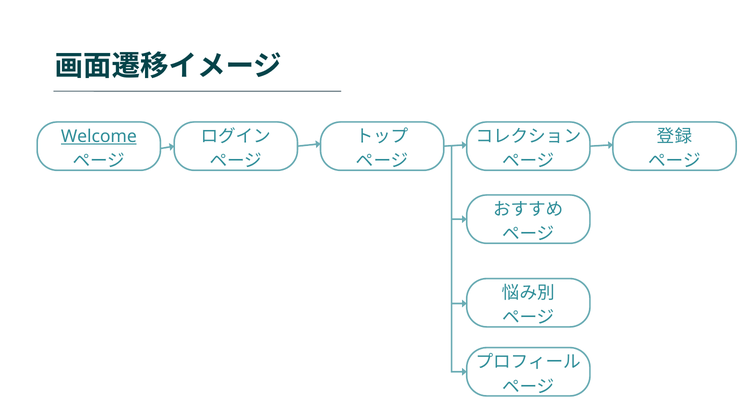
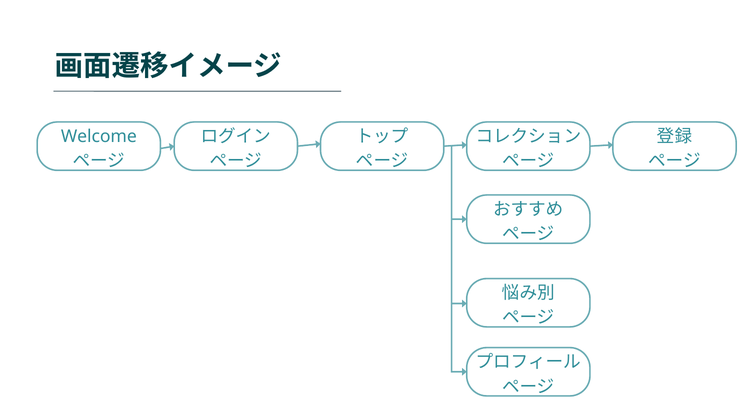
Welcome underline: present -> none (99, 137)
